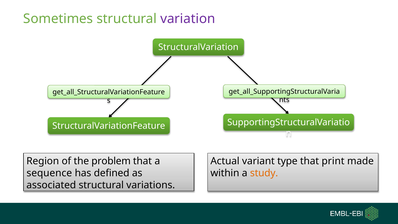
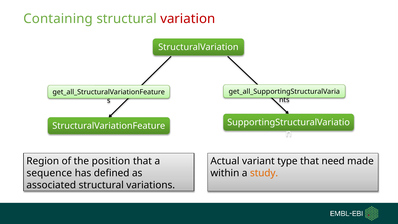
Sometimes: Sometimes -> Containing (58, 19)
variation colour: purple -> red (188, 19)
problem: problem -> position (111, 161)
print: print -> need (333, 161)
